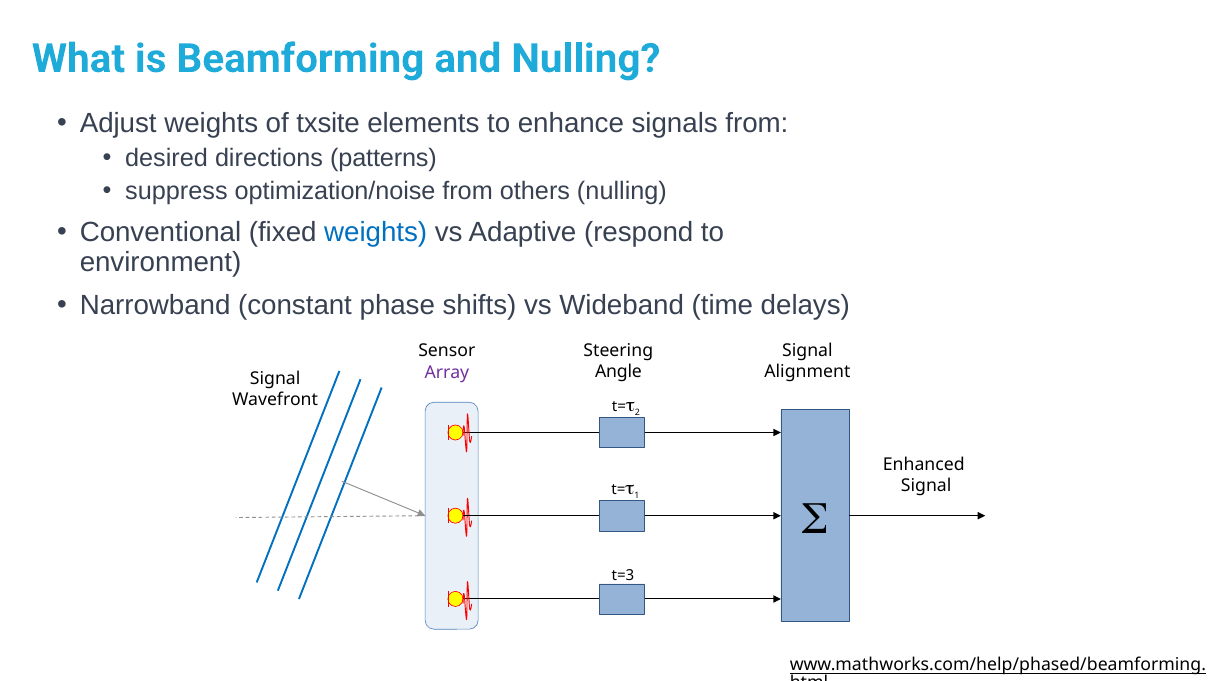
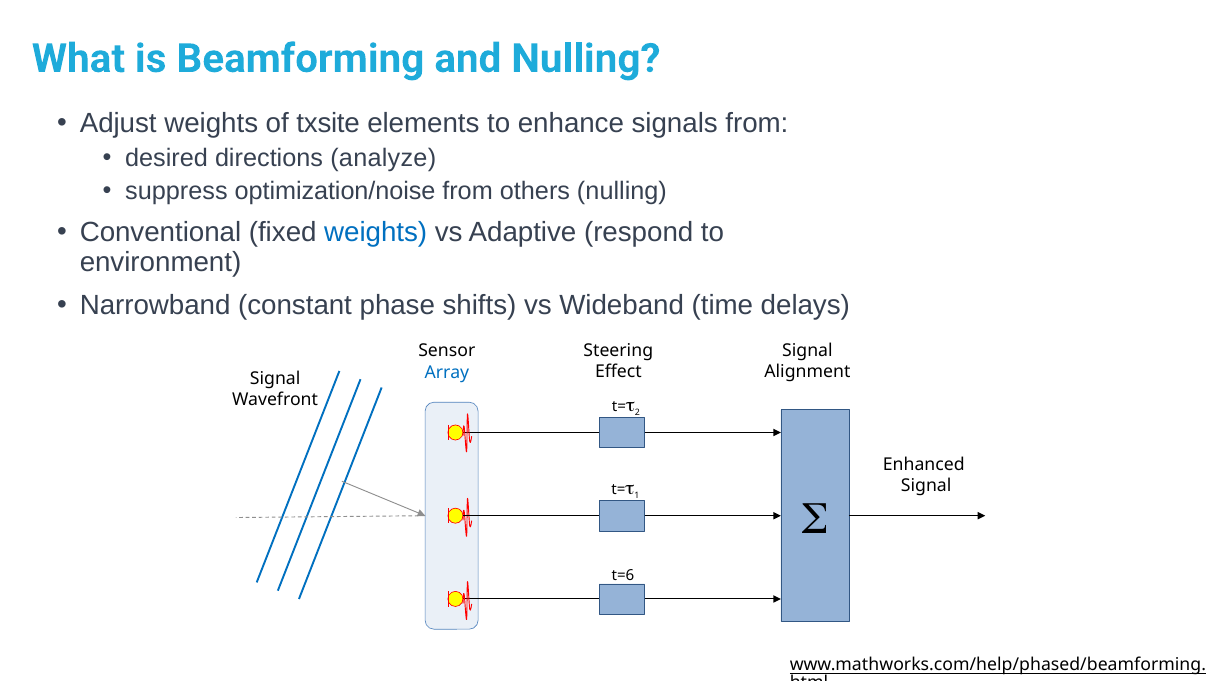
patterns: patterns -> analyze (383, 158)
Angle: Angle -> Effect (618, 372)
Array colour: purple -> blue (447, 372)
t=3: t=3 -> t=6 (623, 576)
